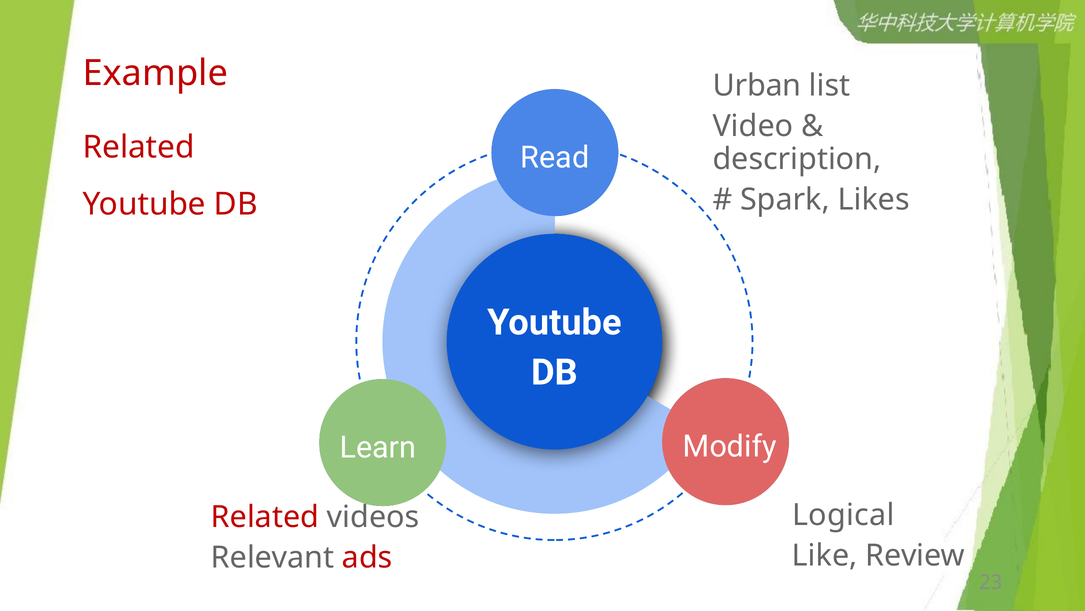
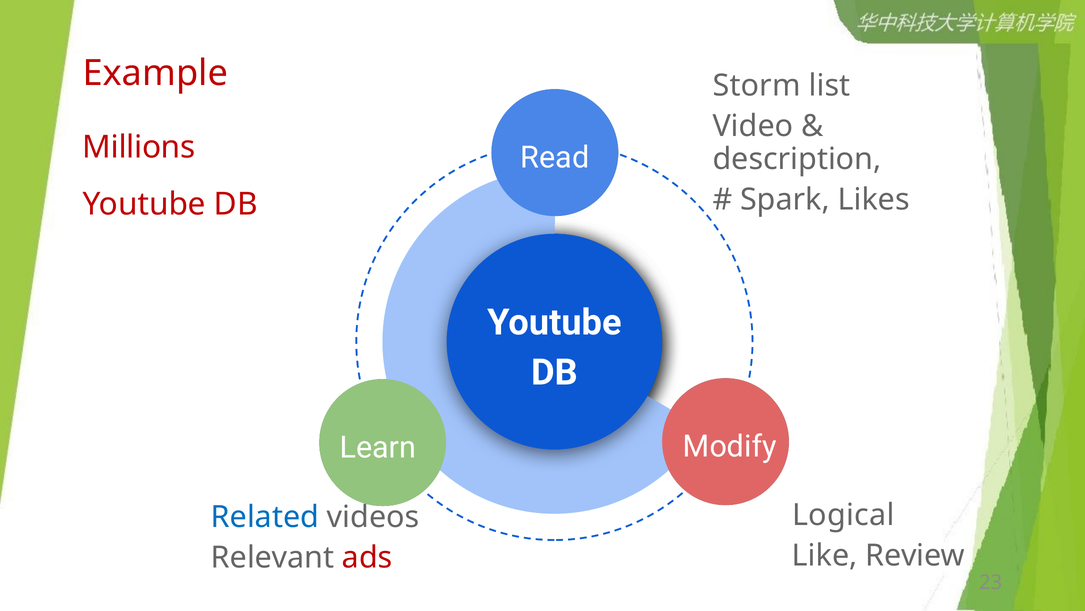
Urban: Urban -> Storm (757, 85)
Related: Related -> Millions (139, 147)
Related colour: red -> blue (265, 517)
